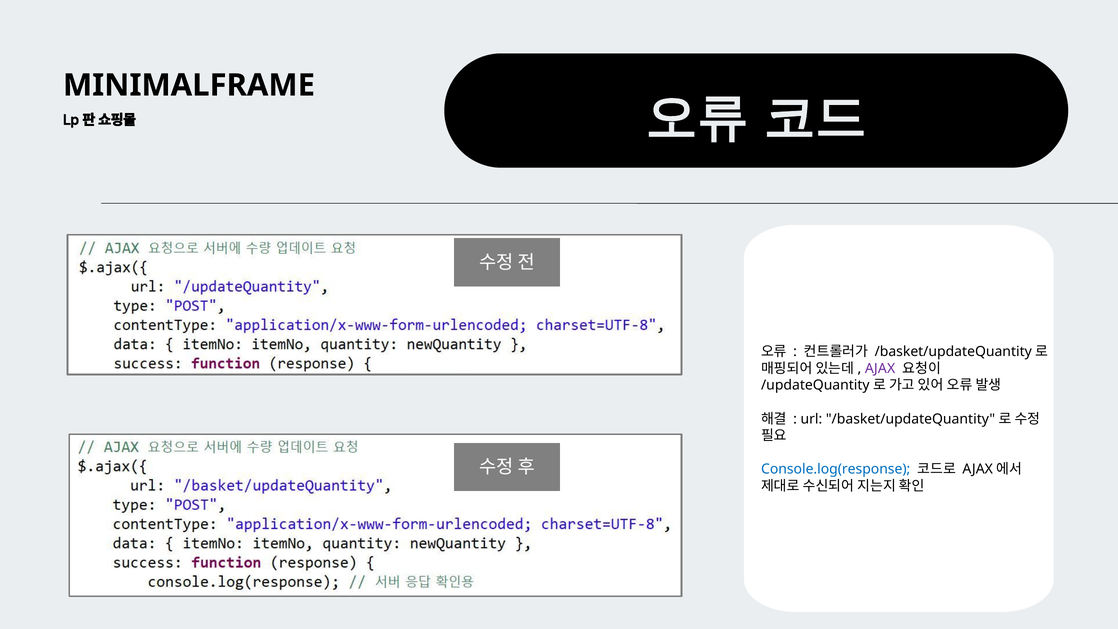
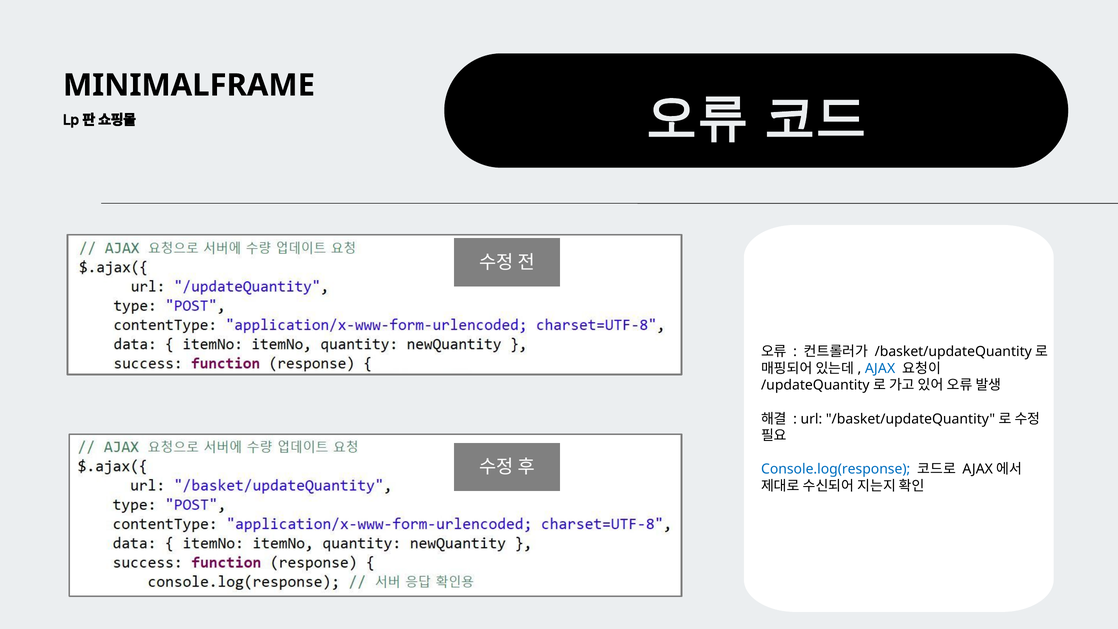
AJAX colour: purple -> blue (880, 369)
